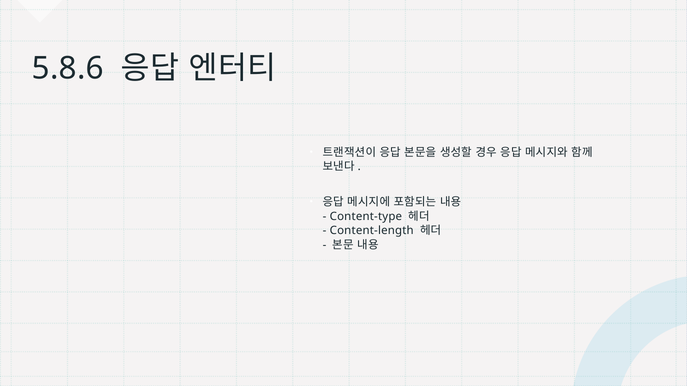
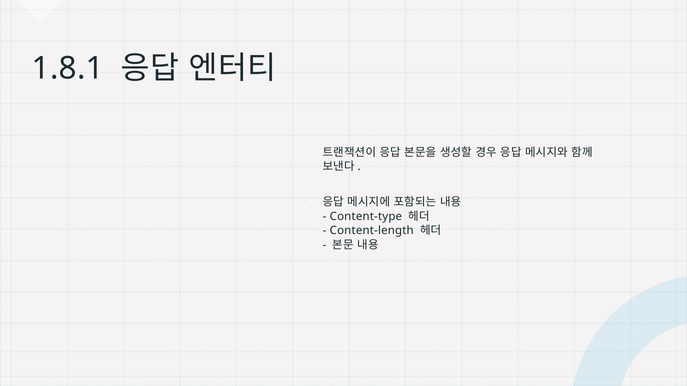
5.8.6: 5.8.6 -> 1.8.1 (68, 68)
